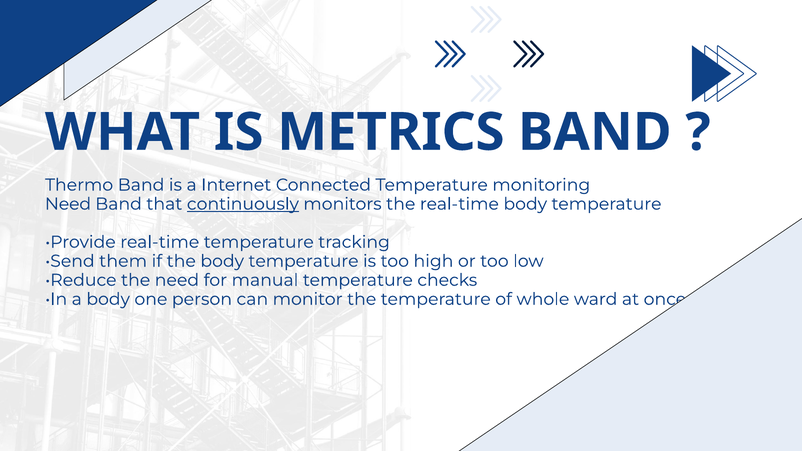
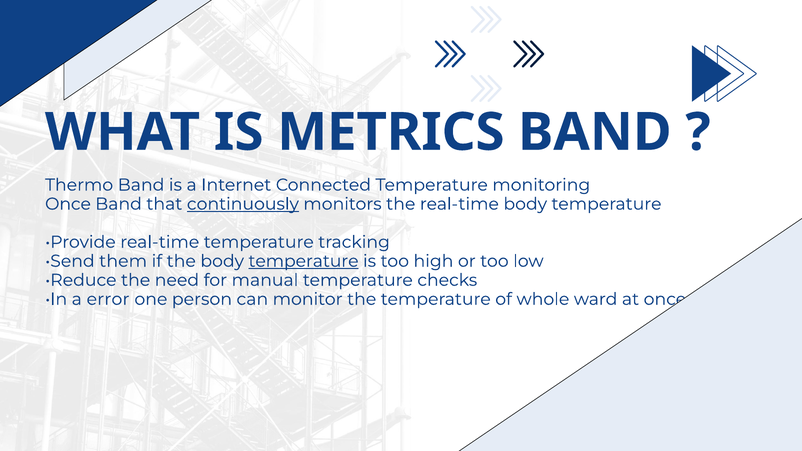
Need: Need -> Once (68, 204)
temperature underline: none -> present (304, 261)
a body: body -> error (108, 299)
